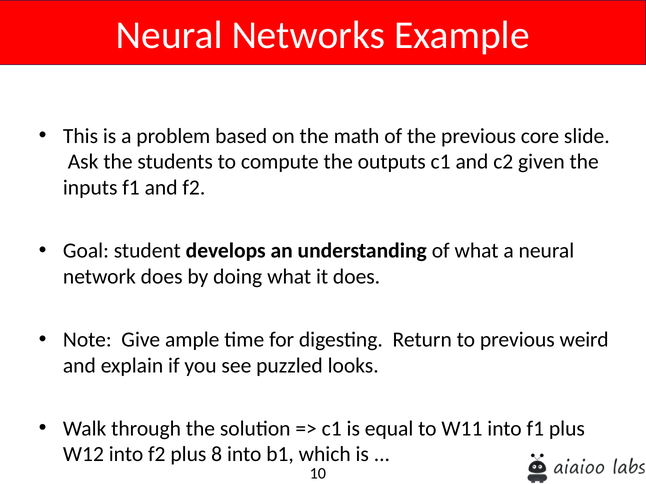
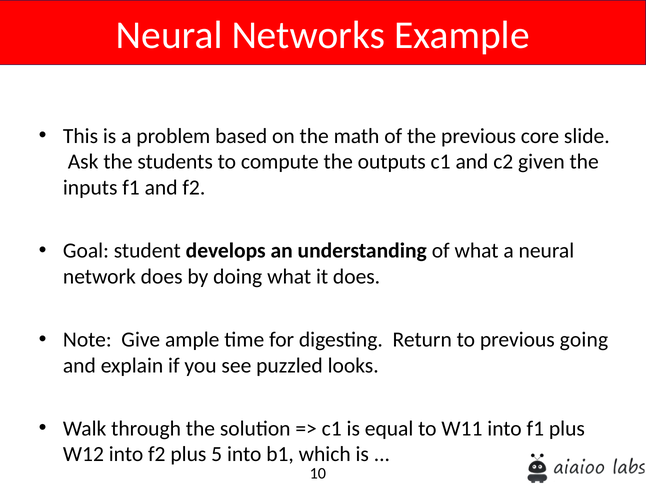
weird: weird -> going (584, 340)
8: 8 -> 5 (217, 455)
